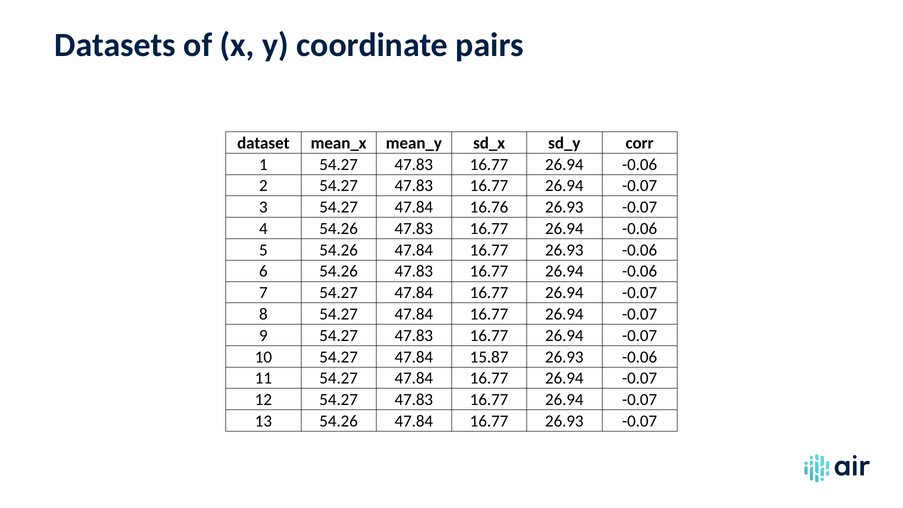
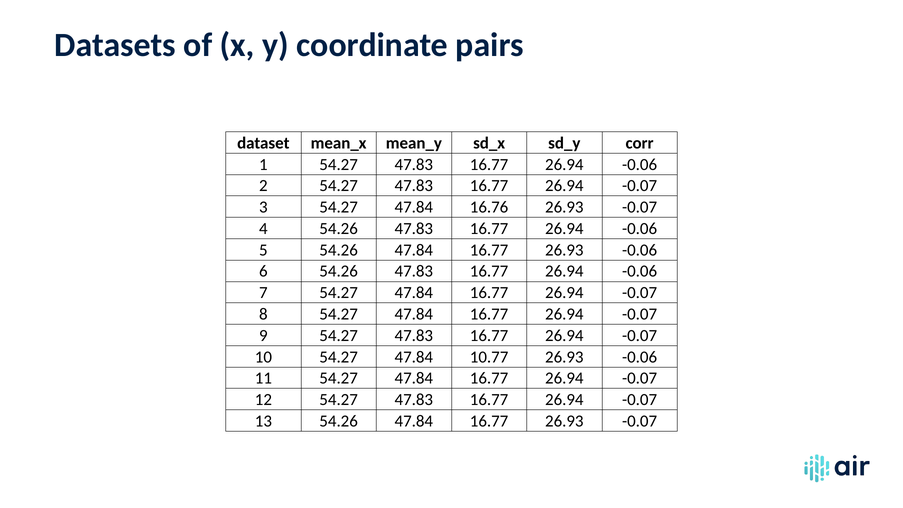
15.87: 15.87 -> 10.77 (489, 357)
